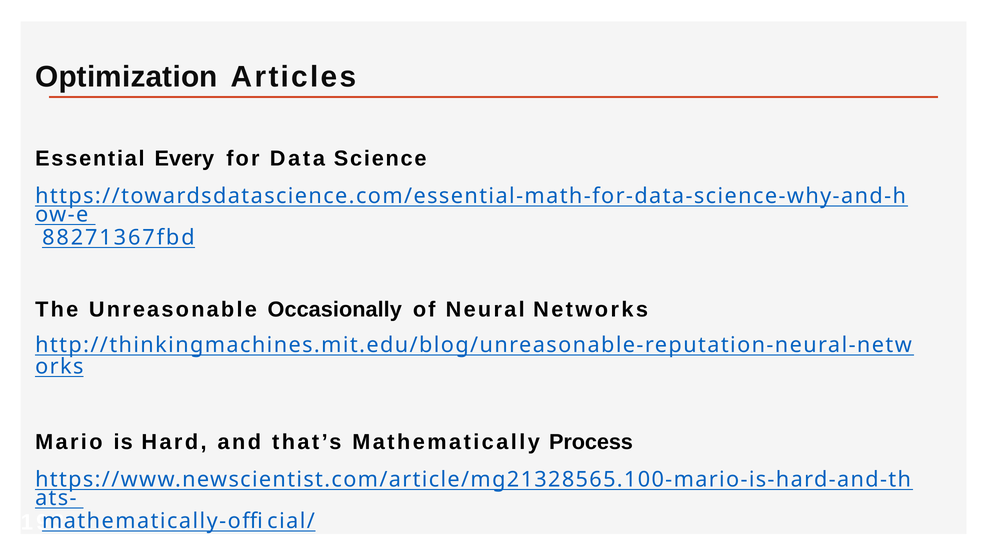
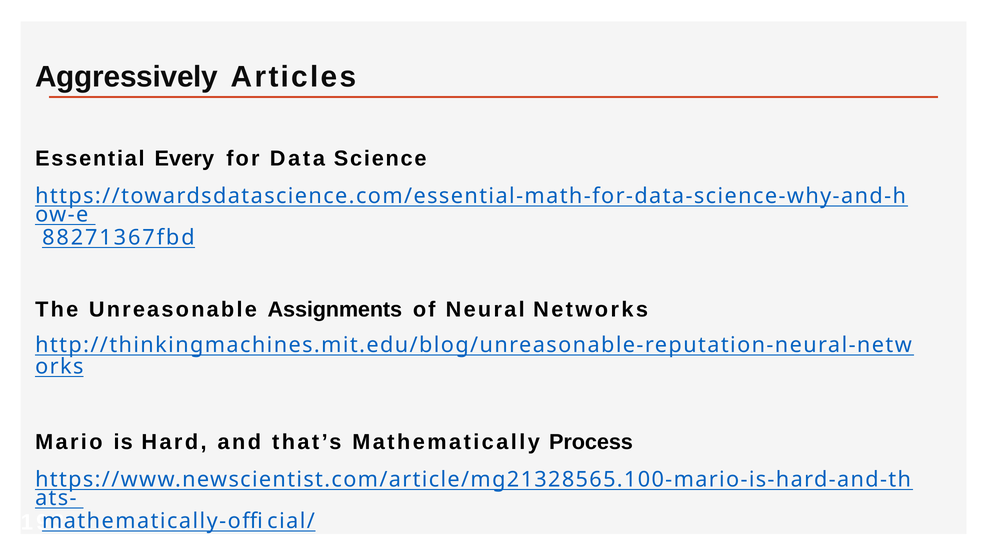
Optimization: Optimization -> Aggressively (127, 77)
Occasionally: Occasionally -> Assignments (335, 310)
